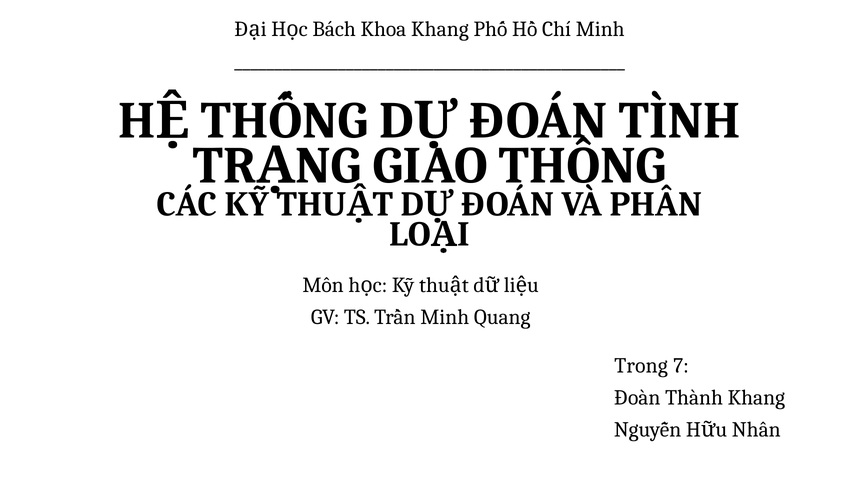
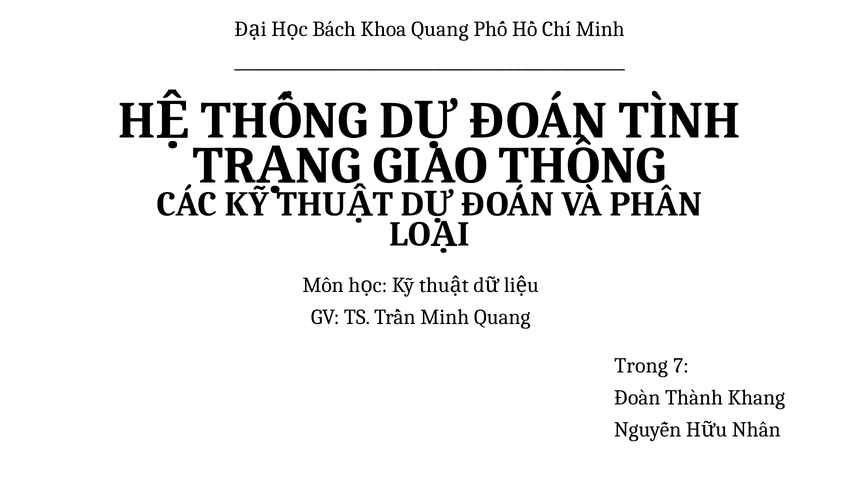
Khoa Khang: Khang -> Quang (440, 29)
